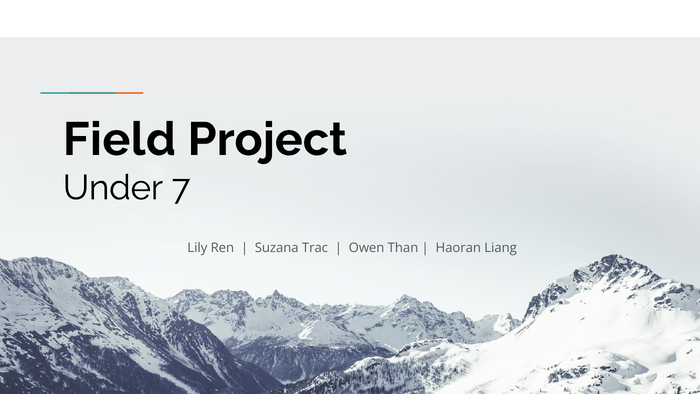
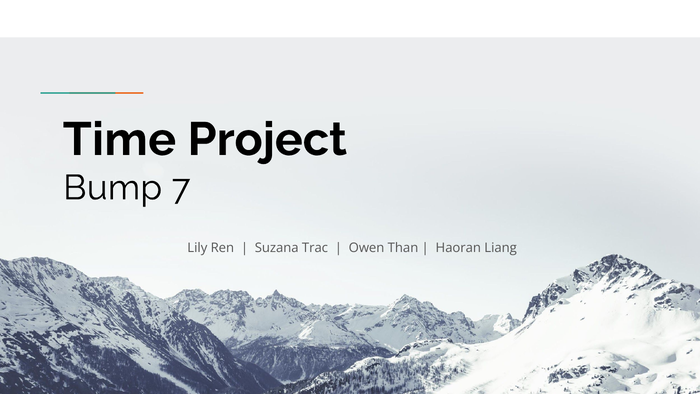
Field: Field -> Time (119, 139)
Under: Under -> Bump (113, 188)
